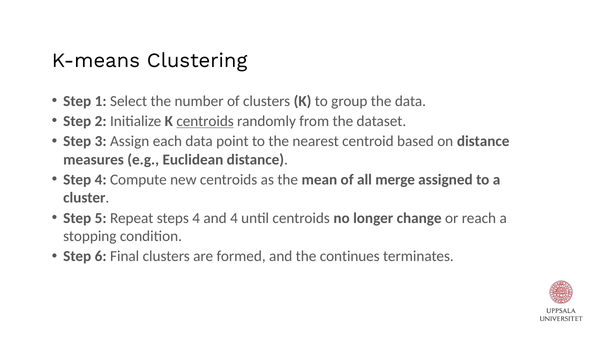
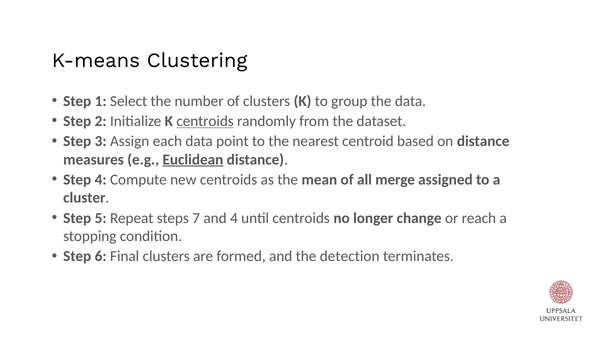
Euclidean underline: none -> present (193, 160)
steps 4: 4 -> 7 (196, 218)
continues: continues -> detection (350, 256)
